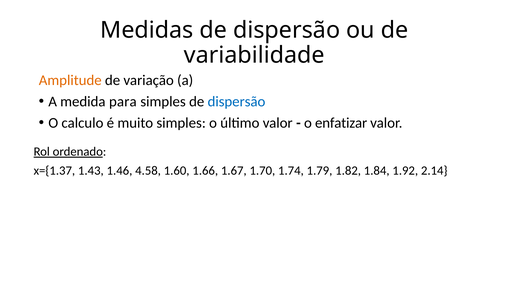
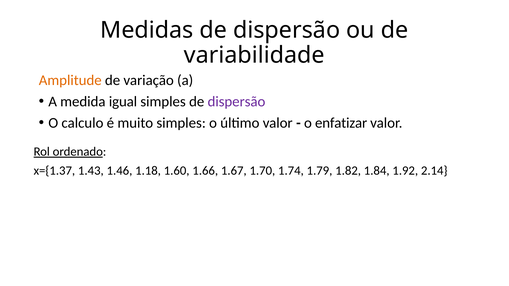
para: para -> igual (123, 102)
dispersão colour: blue -> purple (236, 102)
4.58: 4.58 -> 1.18 (148, 171)
